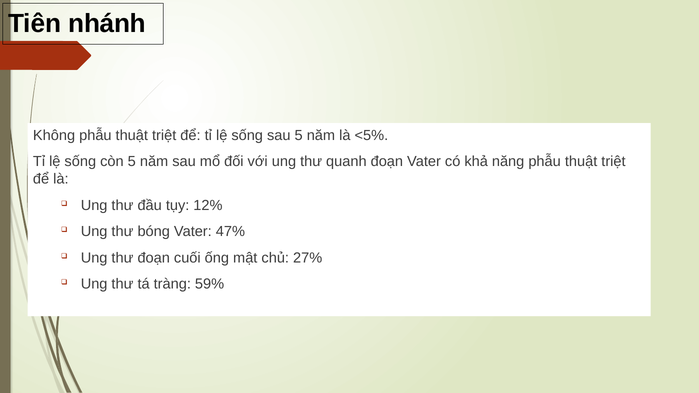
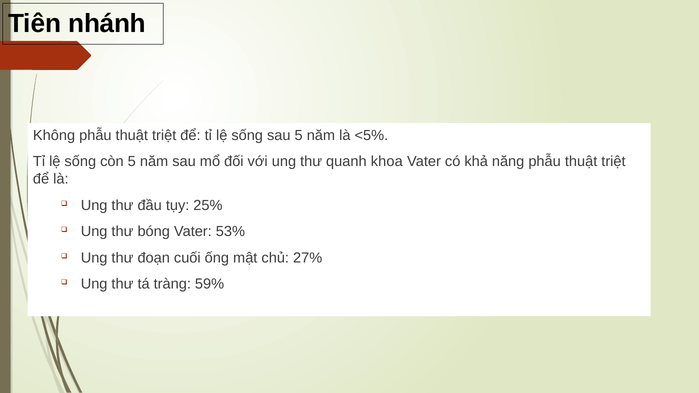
quanh đoạn: đoạn -> khoa (387, 162)
12%: 12% -> 25% (208, 205)
47%: 47% -> 53% (230, 232)
